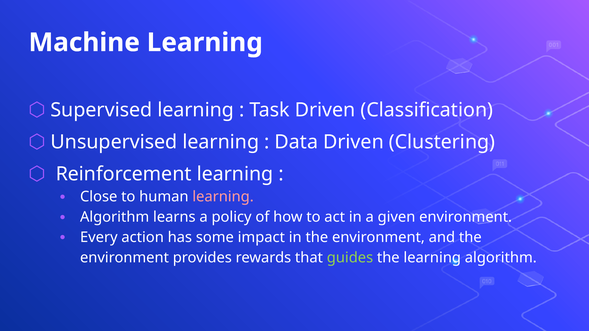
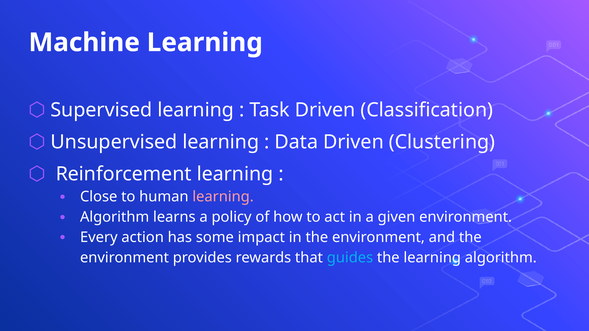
guides colour: light green -> light blue (350, 258)
